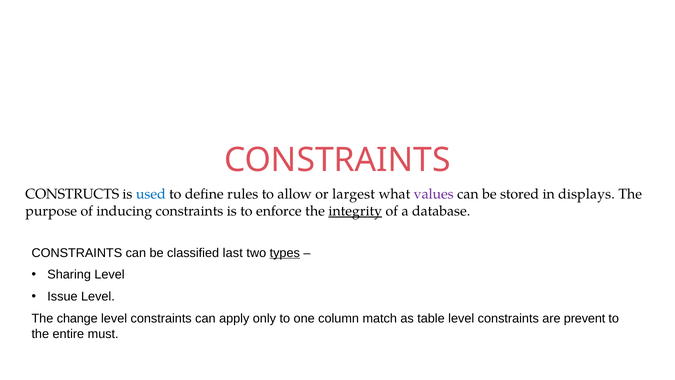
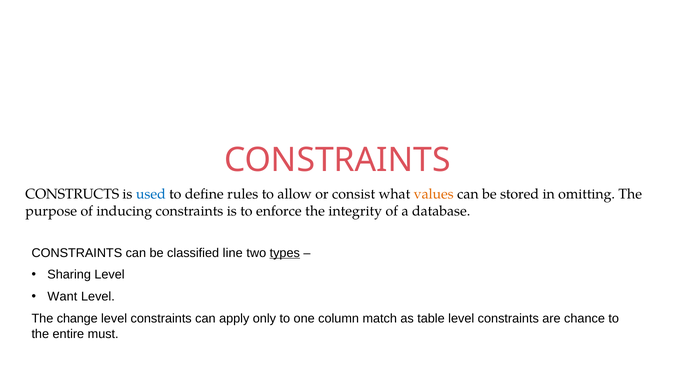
largest: largest -> consist (354, 194)
values colour: purple -> orange (434, 194)
displays: displays -> omitting (587, 194)
integrity underline: present -> none (355, 211)
last: last -> line (233, 253)
Issue: Issue -> Want (62, 296)
prevent: prevent -> chance (585, 318)
